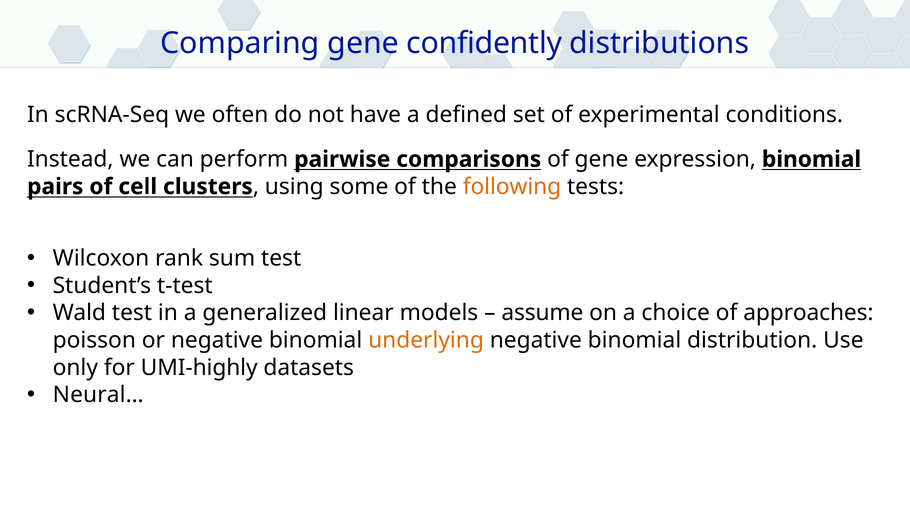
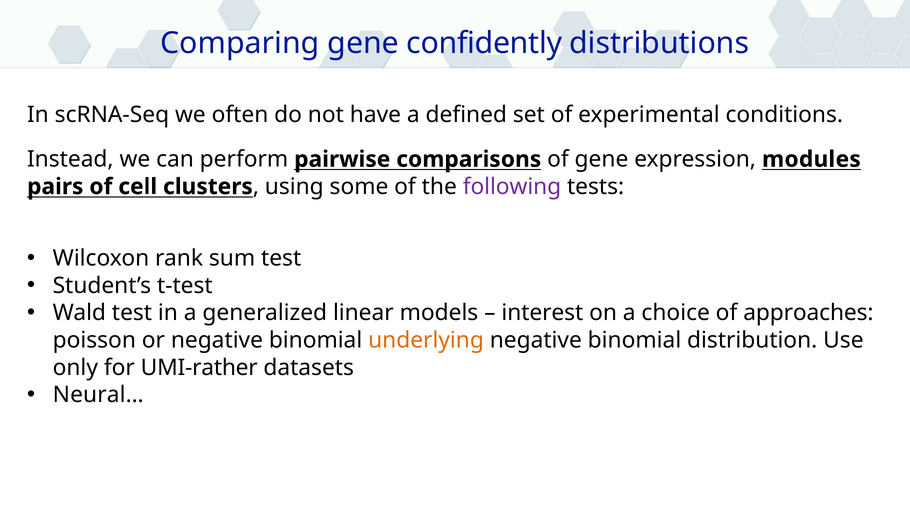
expression binomial: binomial -> modules (811, 159)
following colour: orange -> purple (512, 187)
assume: assume -> interest (542, 313)
UMI-highly: UMI-highly -> UMI-rather (199, 367)
